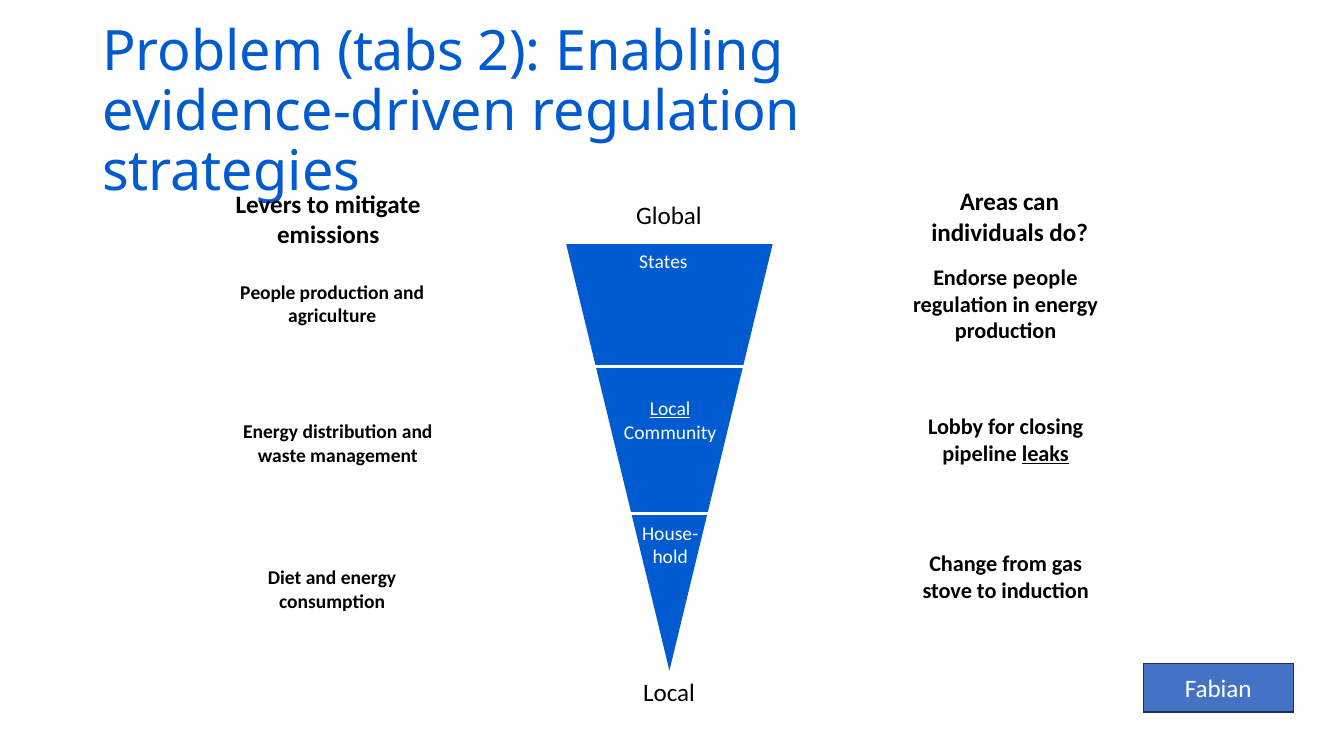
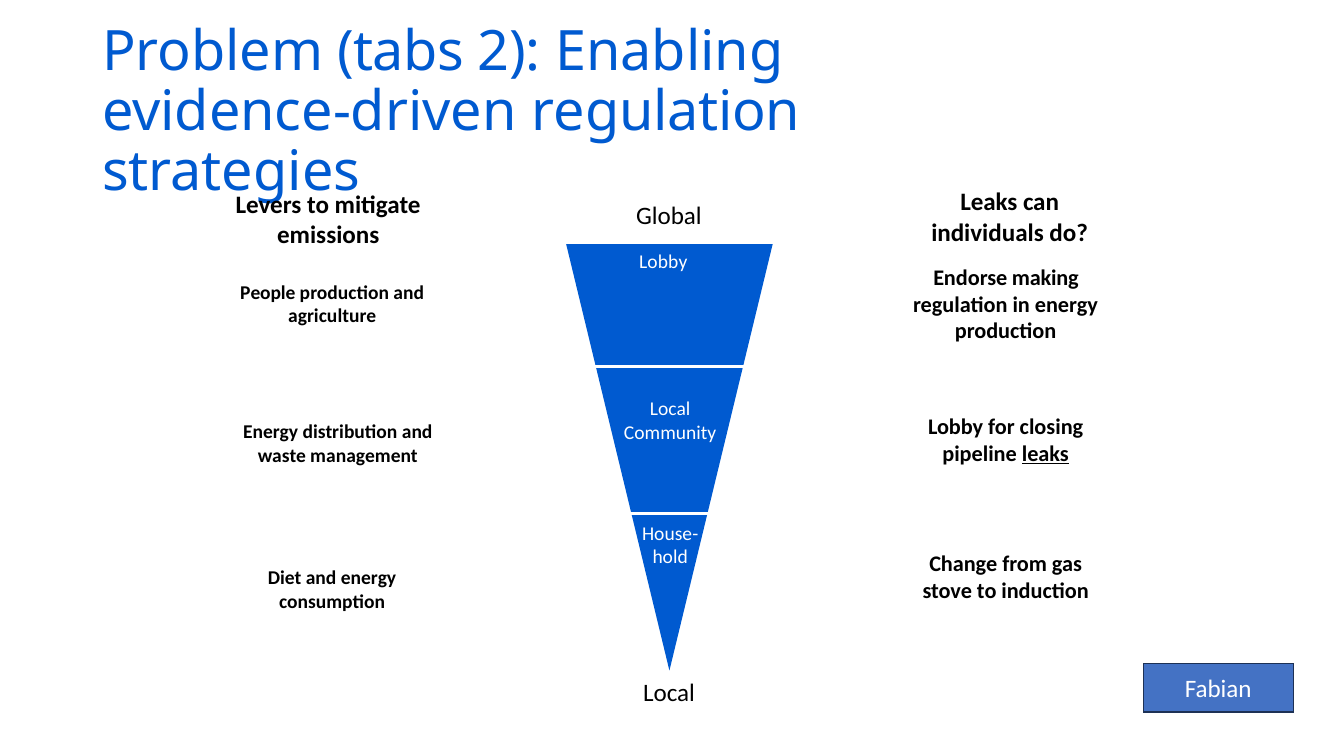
Areas: Areas -> Leaks (989, 203)
States: States -> Lobby (663, 262)
Endorse people: people -> making (1045, 278)
Local underline: present -> none (670, 410)
